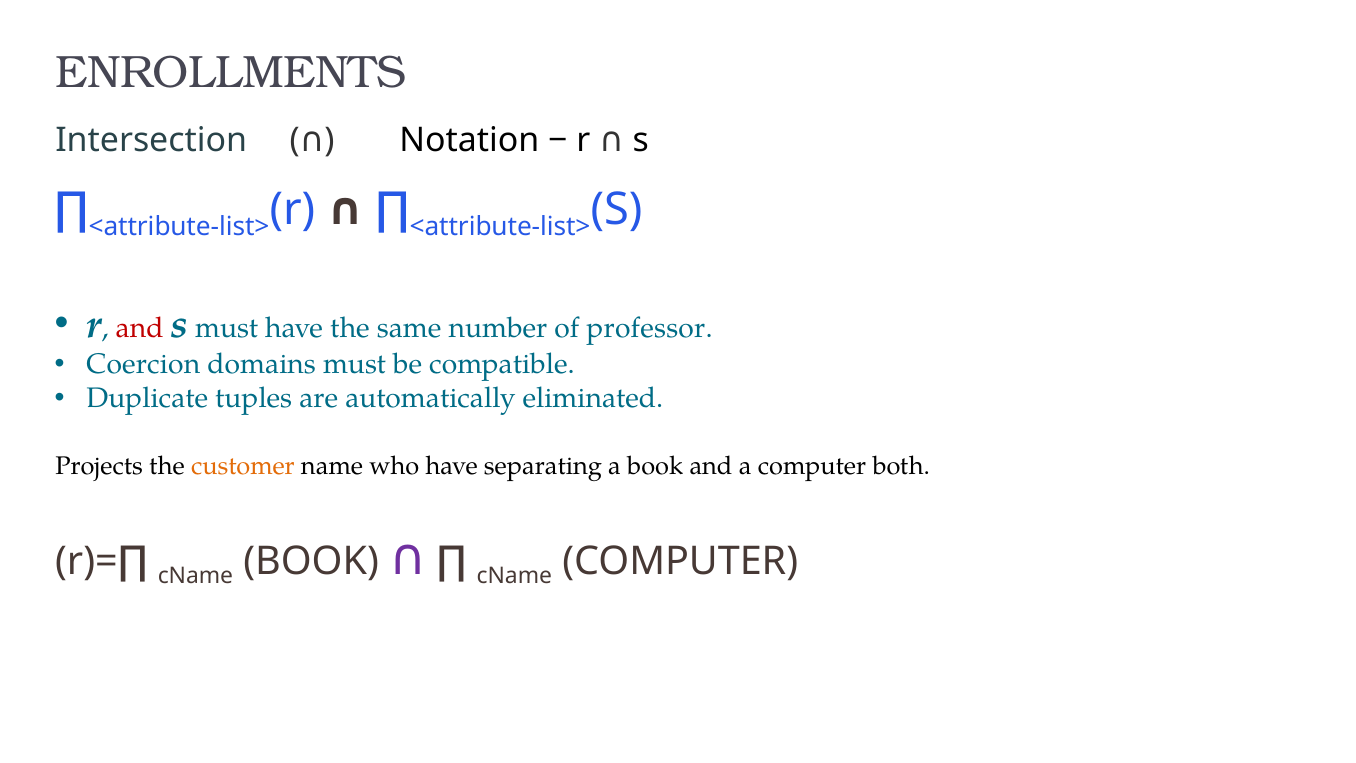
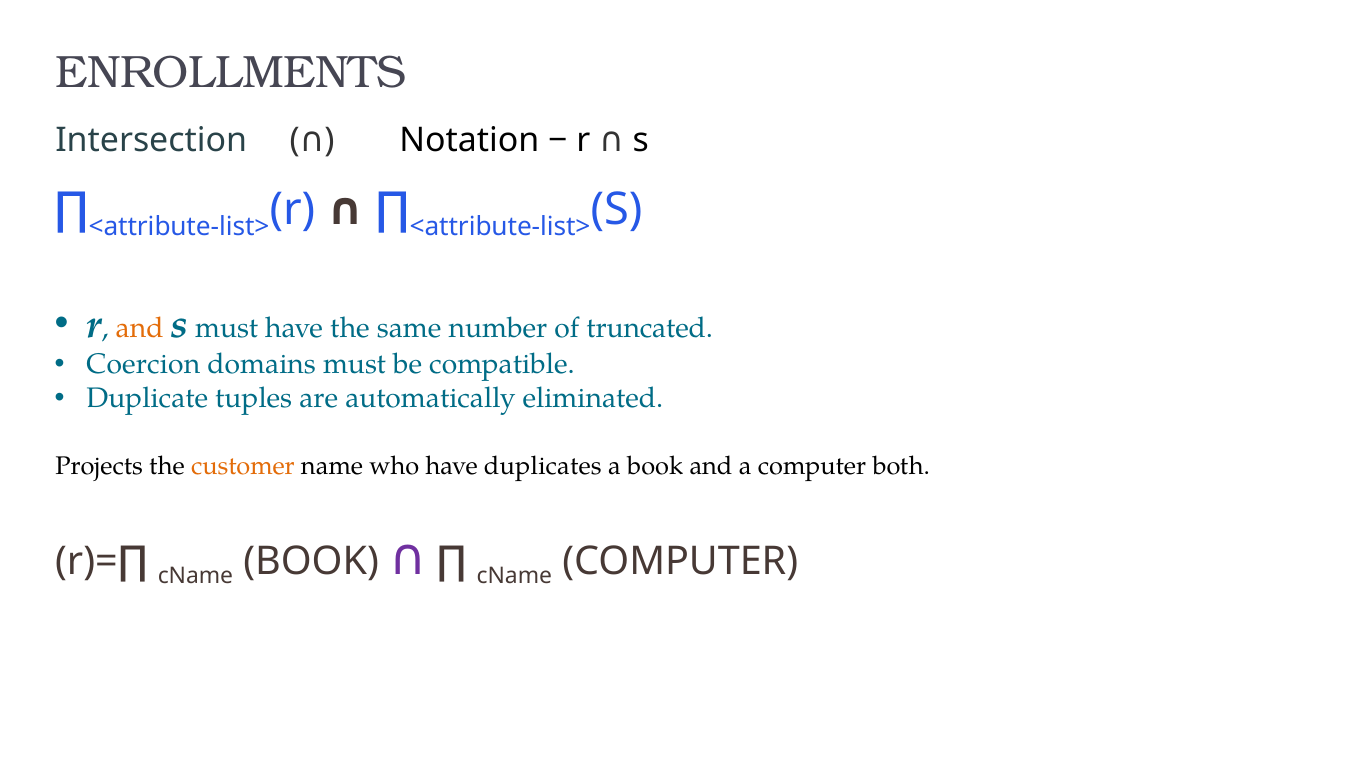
and colour: red -> orange (140, 328)
professor: professor -> truncated (650, 328)
separating: separating -> duplicates (543, 466)
